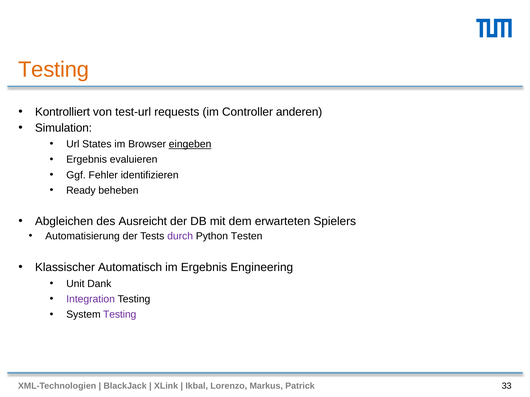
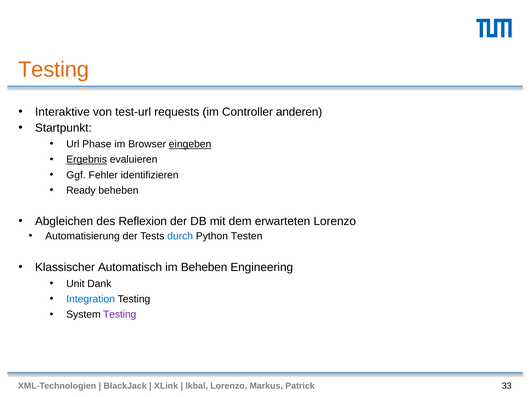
Kontrolliert: Kontrolliert -> Interaktive (62, 112)
Simulation: Simulation -> Startpunkt (63, 128)
States: States -> Phase (97, 144)
Ergebnis underline: none -> present (87, 160)
Ausreicht: Ausreicht -> Reflexion (143, 221)
erwarteten Spielers: Spielers -> Lorenzo (335, 221)
durch colour: purple -> blue (180, 236)
im Ergebnis: Ergebnis -> Beheben (204, 268)
Integration colour: purple -> blue (91, 299)
